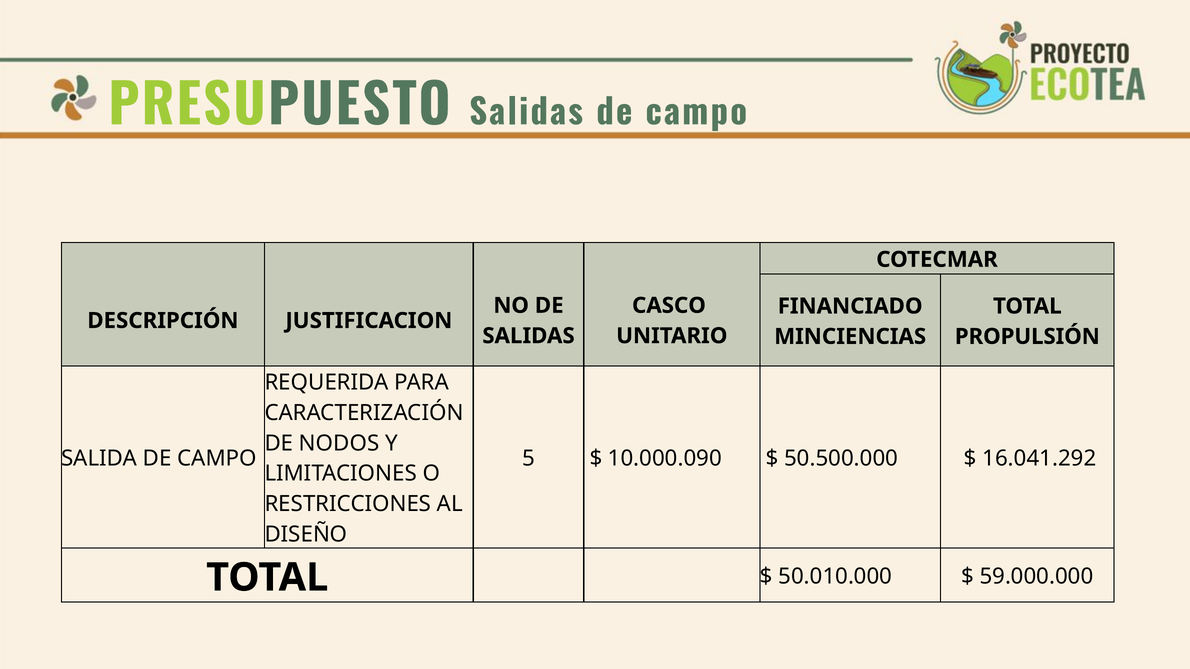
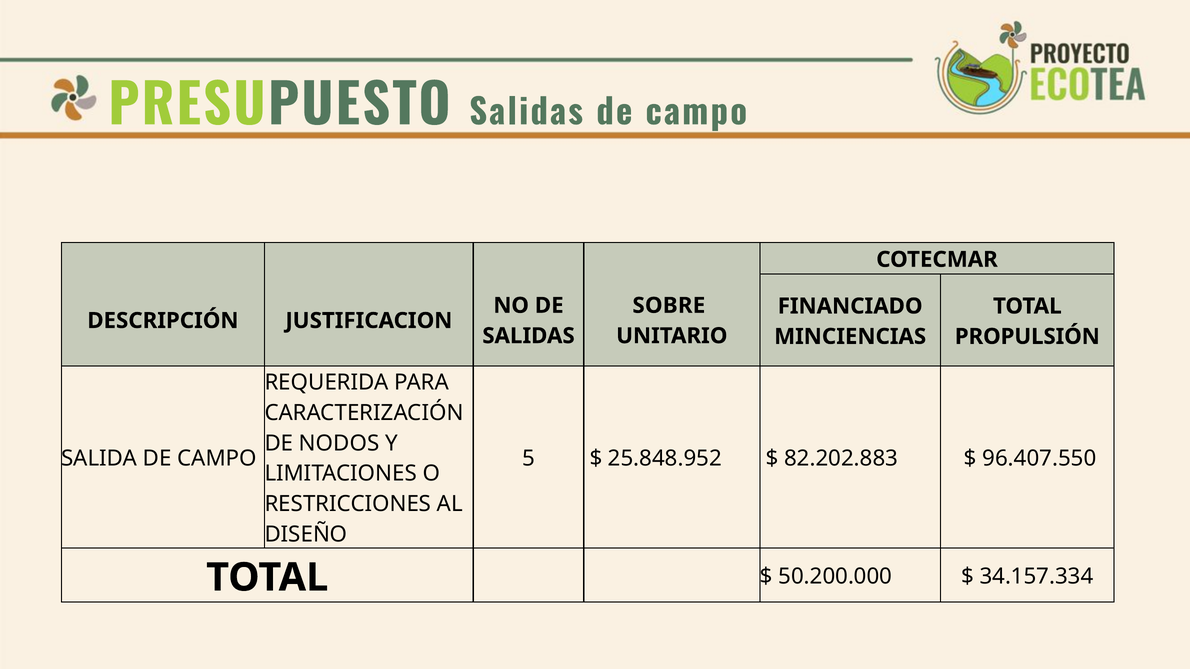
CASCO: CASCO -> SOBRE (669, 306)
10.000.090: 10.000.090 -> 25.848.952 (665, 459)
50.500.000: 50.500.000 -> 82.202.883 (841, 459)
16.041.292: 16.041.292 -> 96.407.550 (1039, 459)
50.010.000: 50.010.000 -> 50.200.000 (835, 577)
59.000.000: 59.000.000 -> 34.157.334 (1036, 577)
